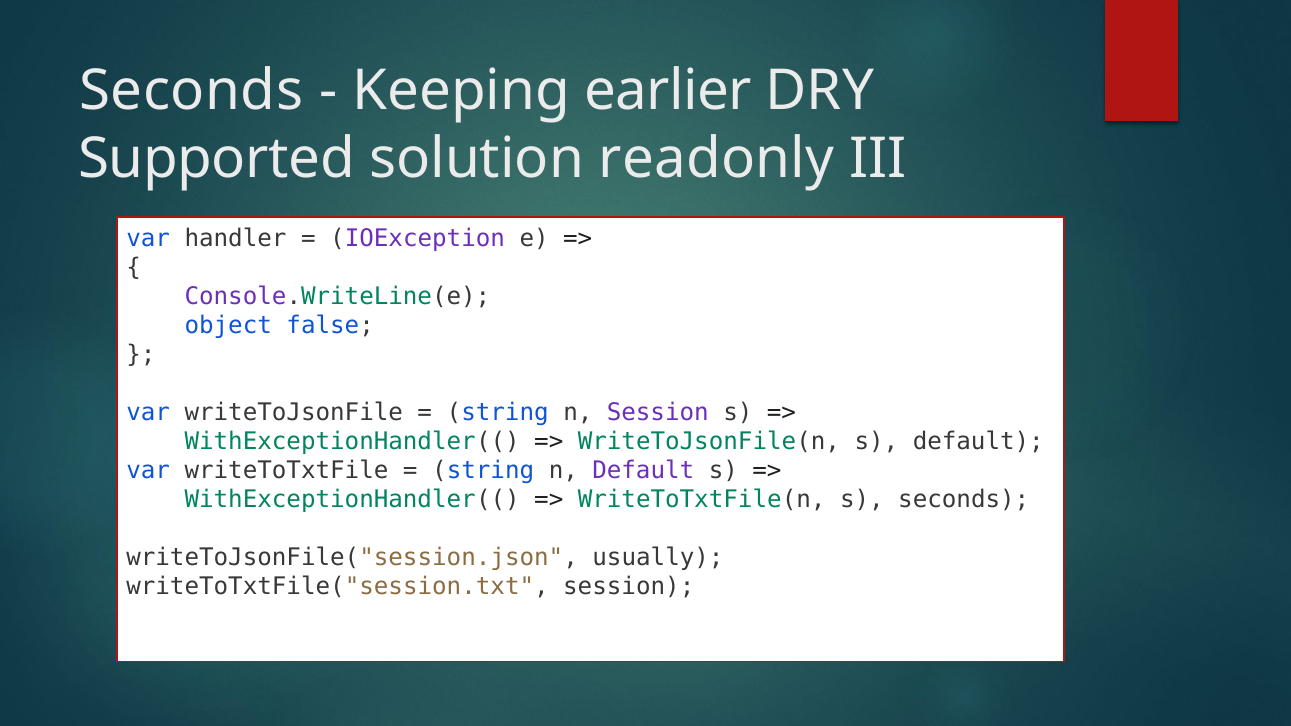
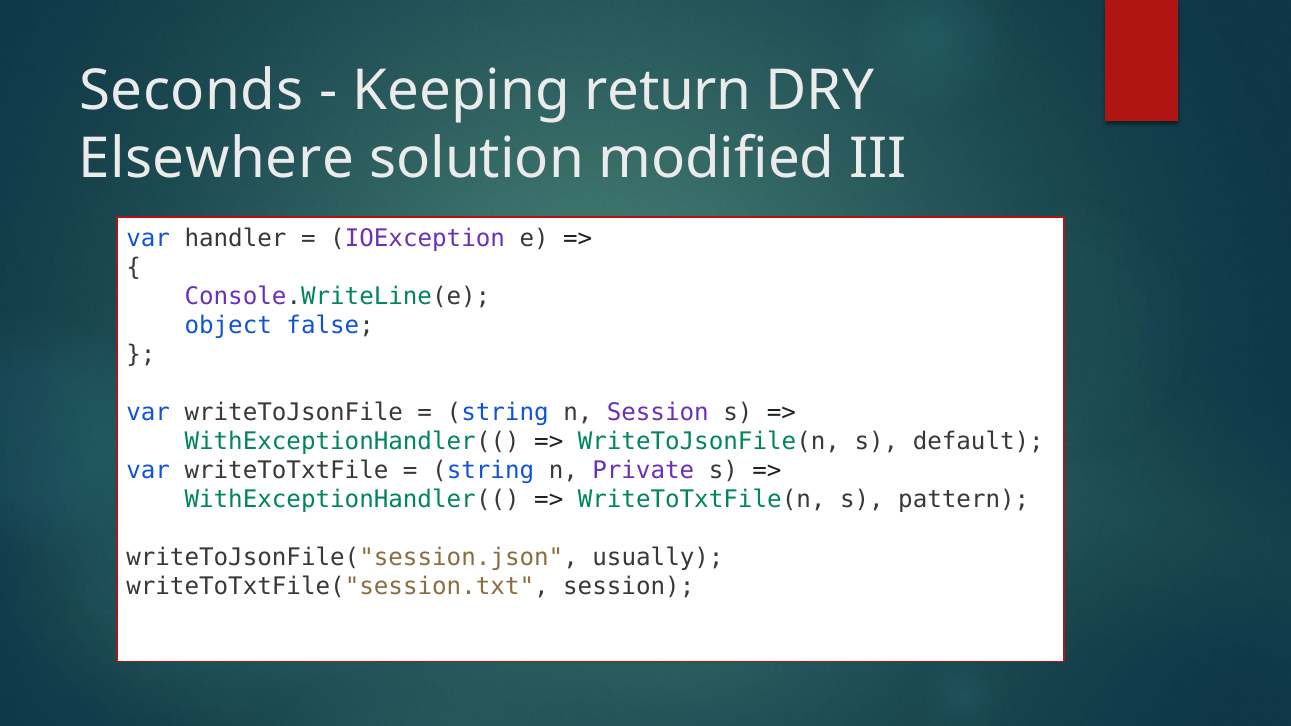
earlier: earlier -> return (668, 91)
Supported: Supported -> Elsewhere (216, 158)
readonly: readonly -> modified (717, 158)
n Default: Default -> Private (643, 471)
s seconds: seconds -> pattern (964, 500)
